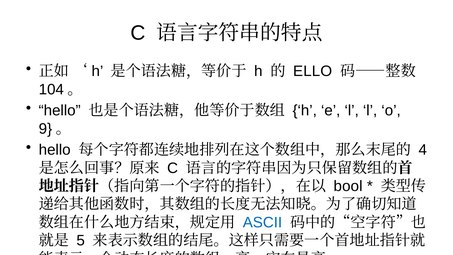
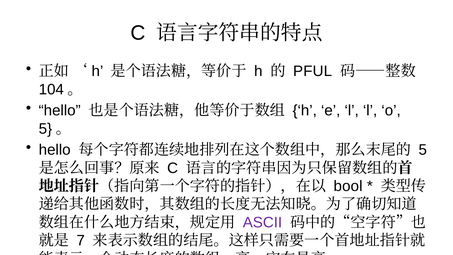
ELLO: ELLO -> PFUL (313, 71)
9: 9 -> 5 (45, 129)
4: 4 -> 5 (423, 150)
ASCII colour: blue -> purple (262, 222)
5: 5 -> 7 (81, 240)
